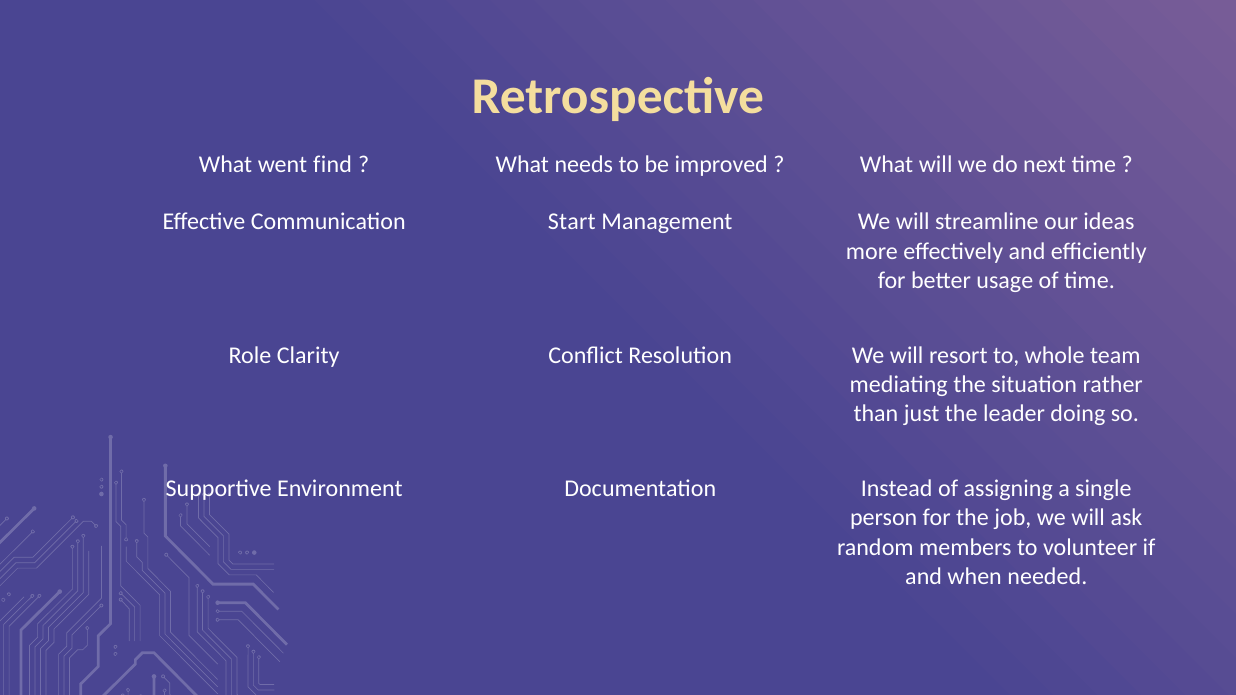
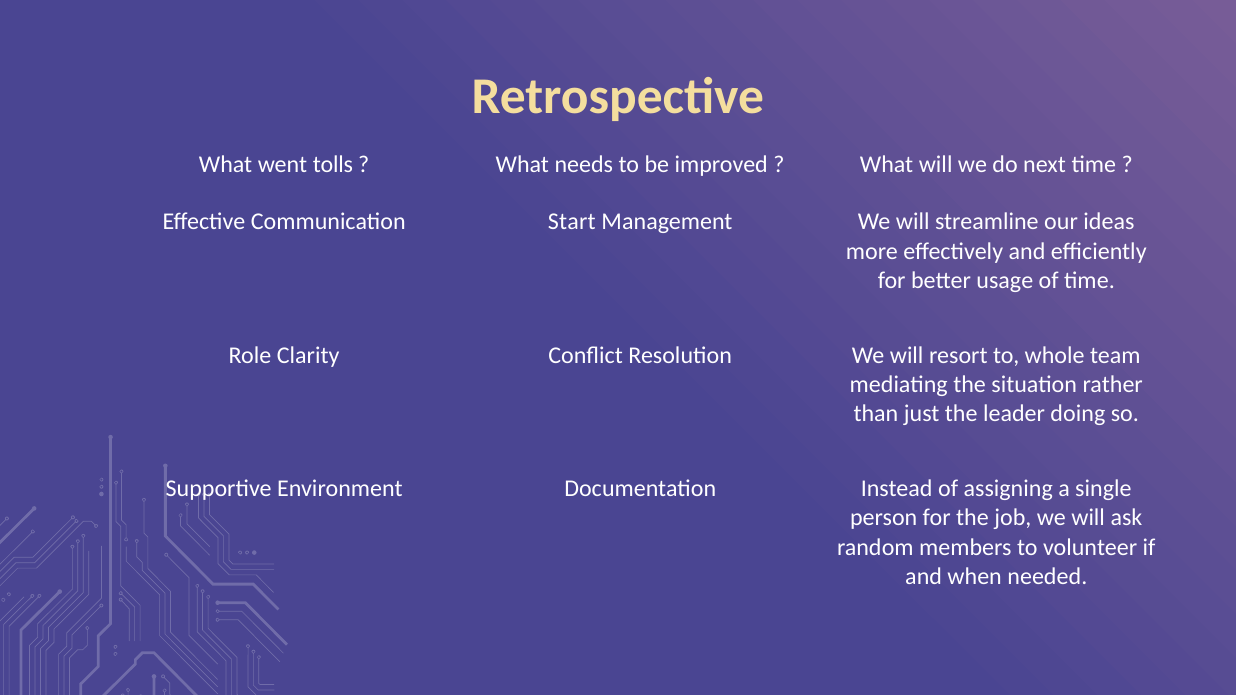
find: find -> tolls (333, 164)
